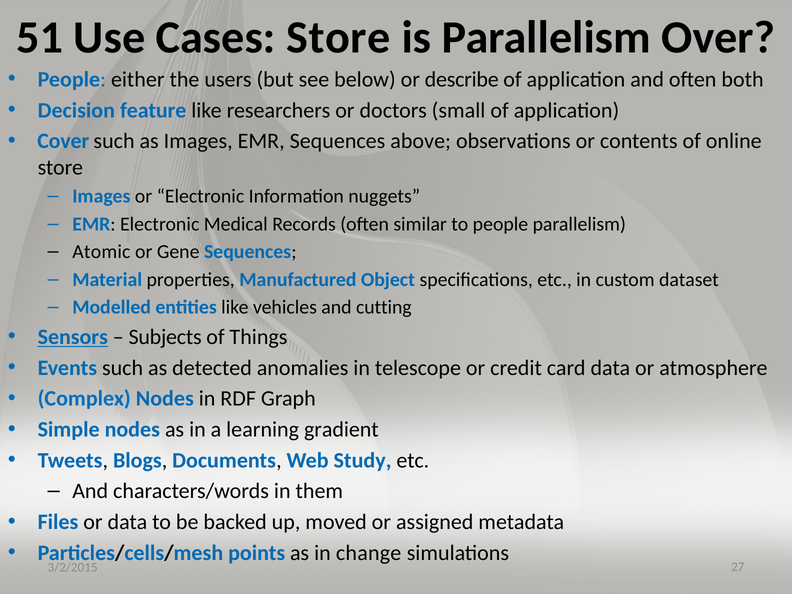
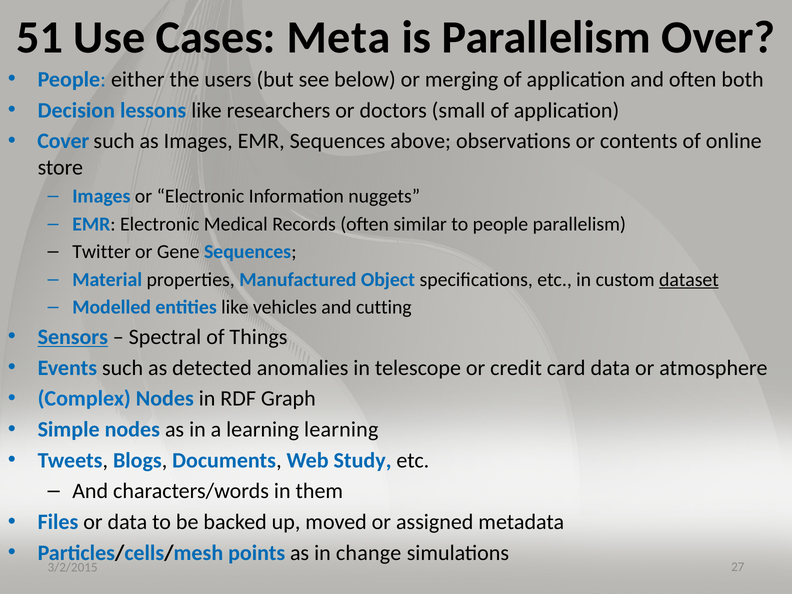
Cases Store: Store -> Meta (338, 37)
describe: describe -> merging (462, 79)
feature: feature -> lessons (153, 110)
Atomic: Atomic -> Twitter (101, 252)
dataset underline: none -> present (689, 280)
Subjects: Subjects -> Spectral (165, 337)
learning gradient: gradient -> learning (341, 429)
